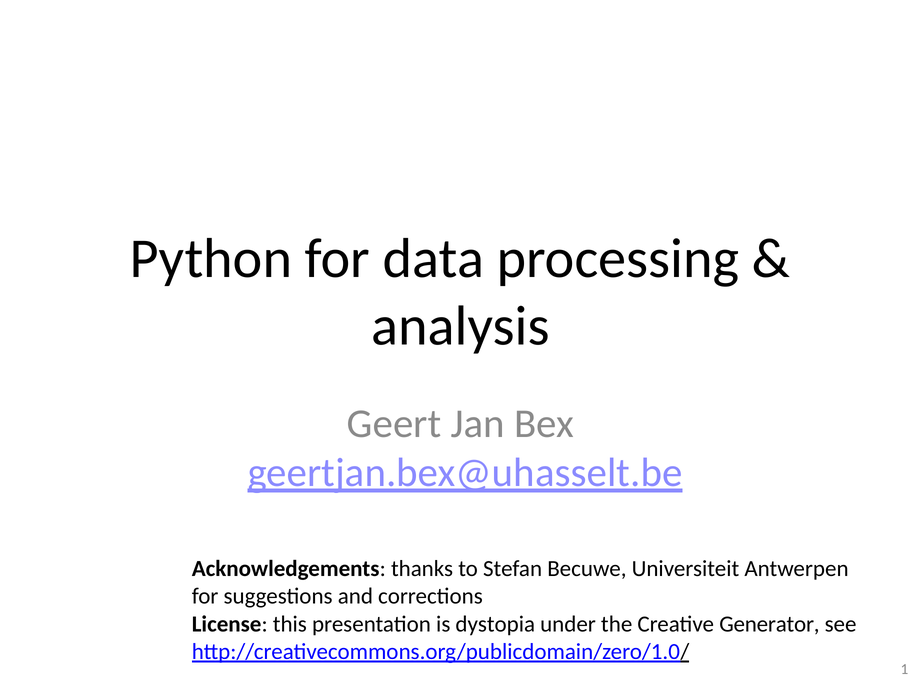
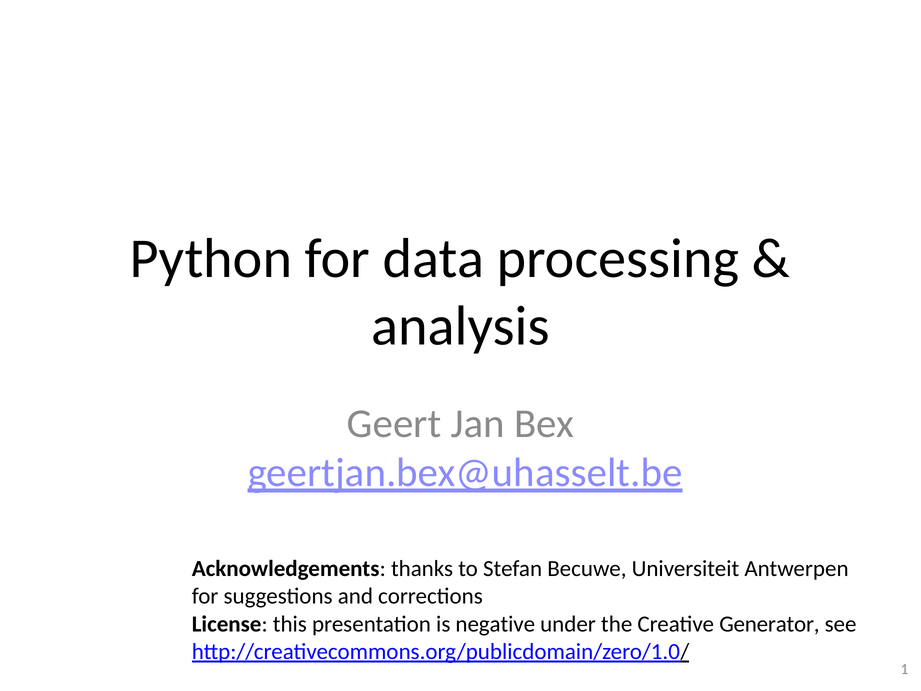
dystopia: dystopia -> negative (495, 624)
